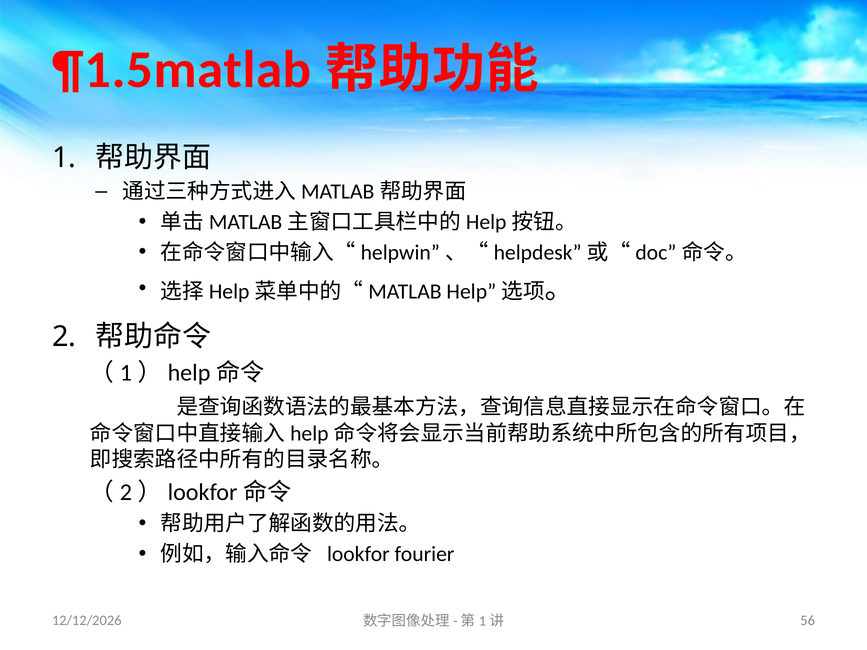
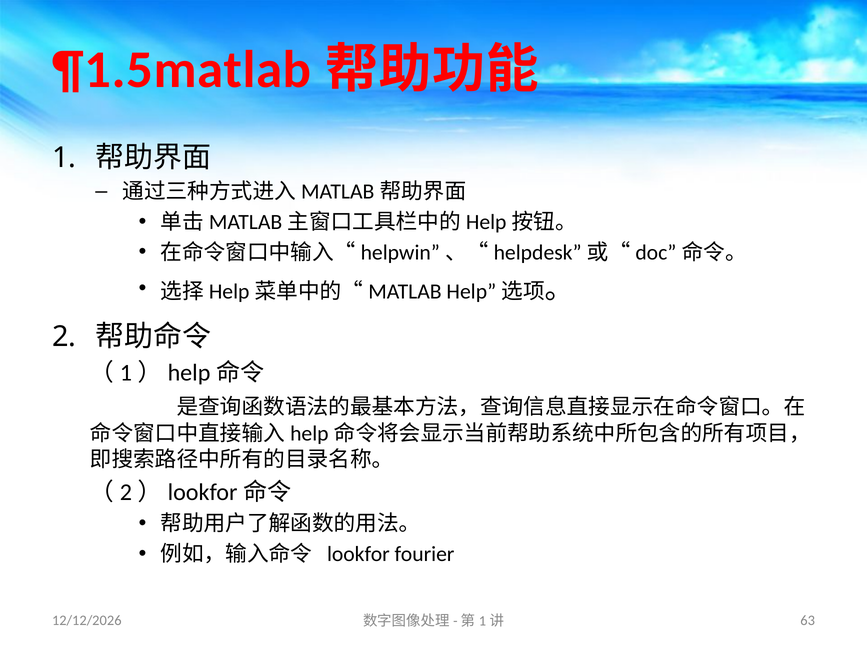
56: 56 -> 63 (808, 621)
